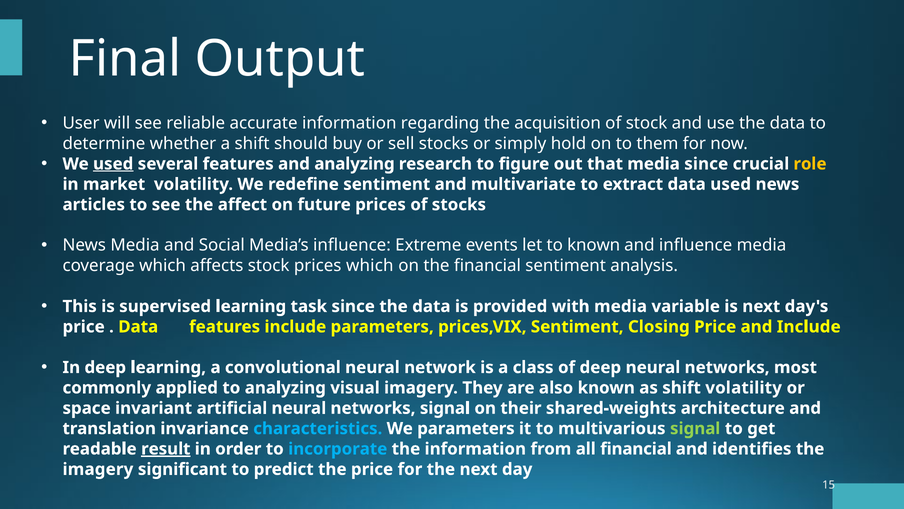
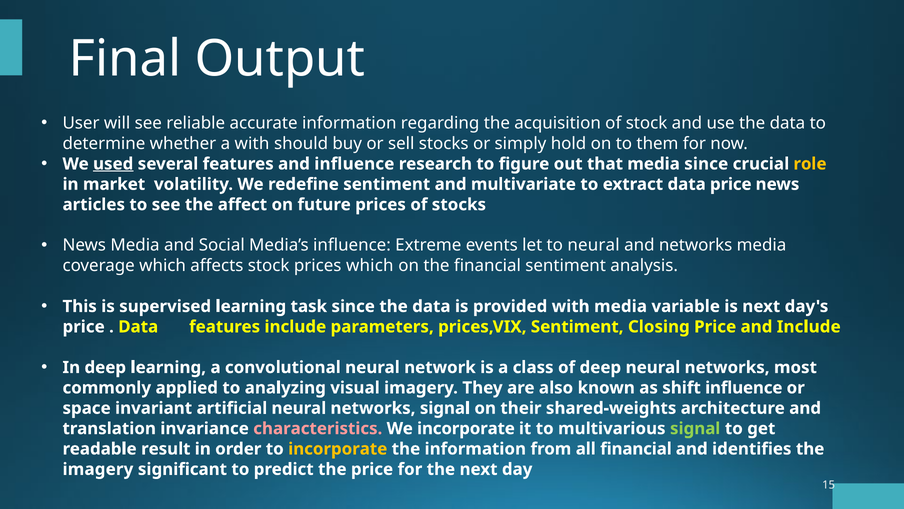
a shift: shift -> with (252, 143)
and analyzing: analyzing -> influence (354, 164)
data used: used -> price (731, 184)
to known: known -> neural (594, 245)
and influence: influence -> networks (696, 245)
shift volatility: volatility -> influence (744, 387)
characteristics colour: light blue -> pink (318, 428)
We parameters: parameters -> incorporate (466, 428)
result underline: present -> none (166, 449)
incorporate colour: light blue -> yellow (338, 449)
